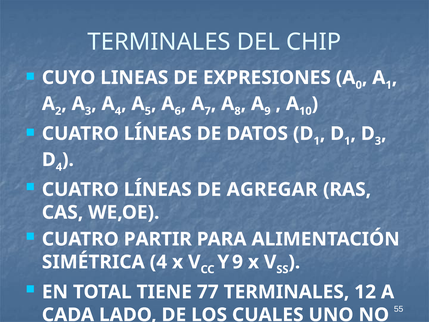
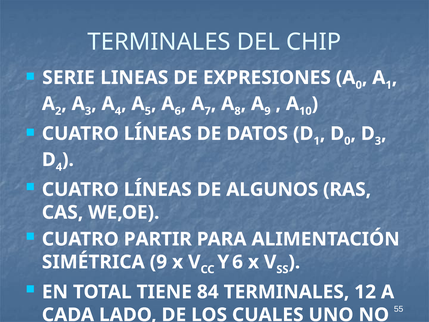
CUYO: CUYO -> SERIE (68, 78)
1: 1 -> 0 (347, 141)
AGREGAR: AGREGAR -> ALGUNOS (272, 189)
SIMÉTRICA 4: 4 -> 9 (158, 262)
Y 9: 9 -> 6 (238, 262)
77: 77 -> 84 (208, 292)
